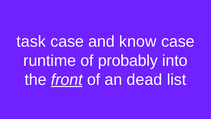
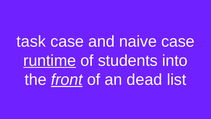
know: know -> naive (138, 41)
runtime underline: none -> present (50, 60)
probably: probably -> students (128, 60)
